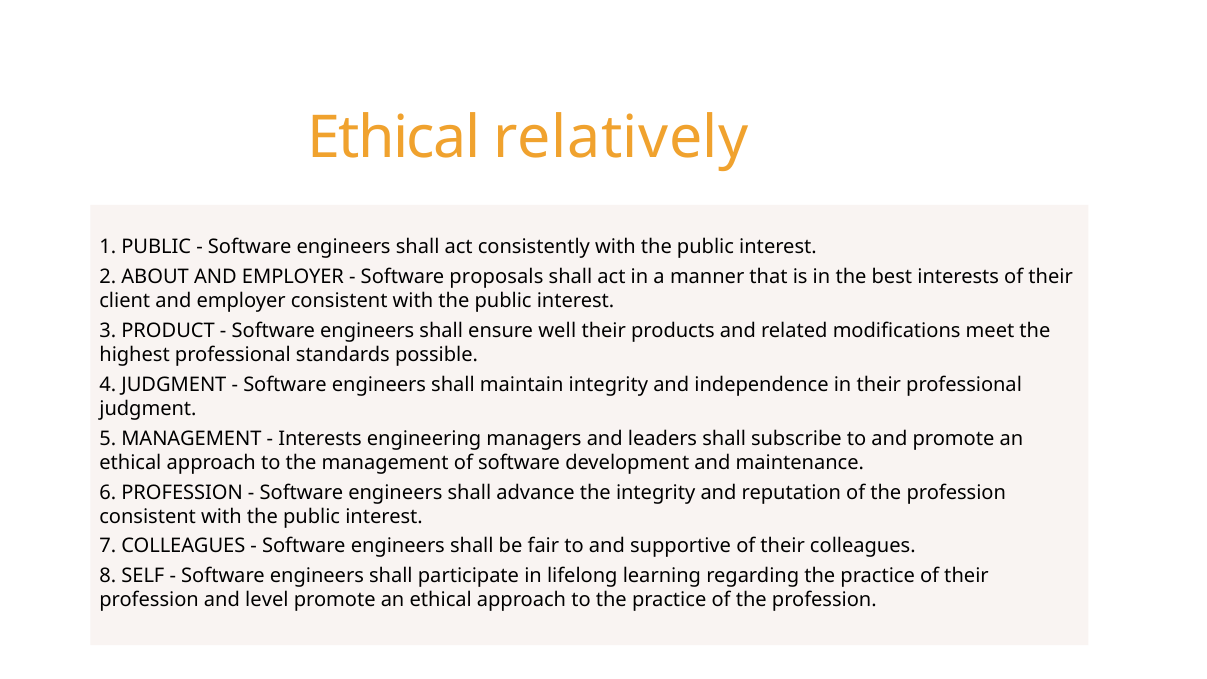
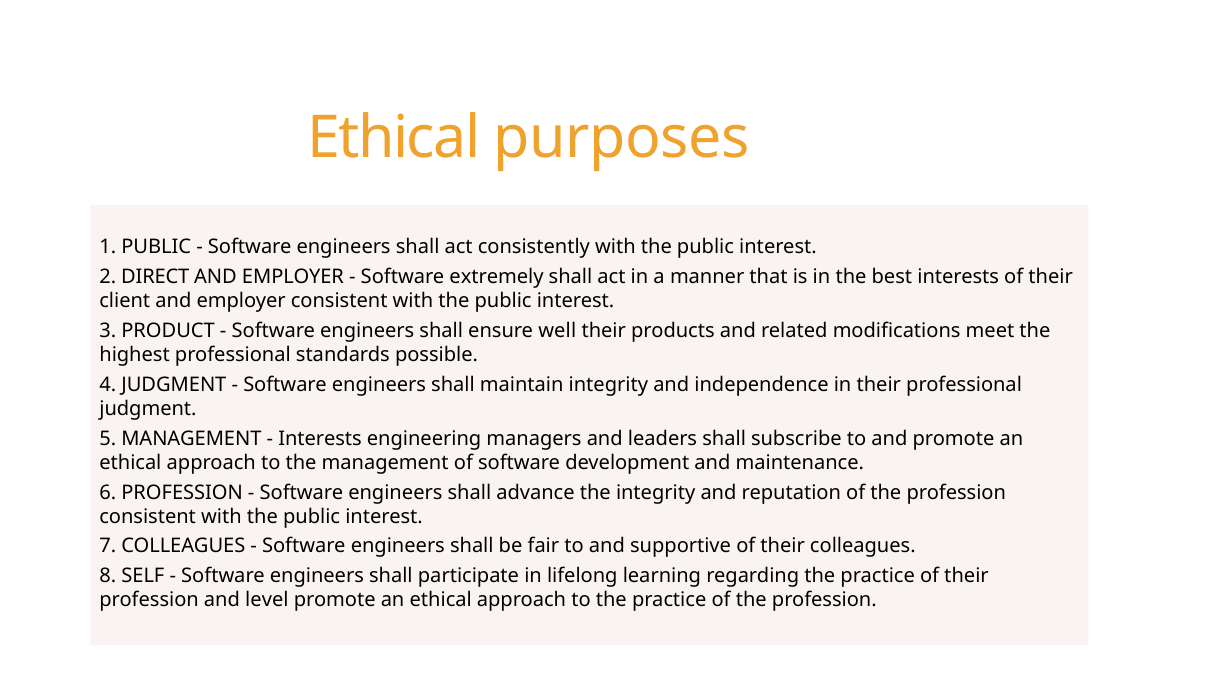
relatively: relatively -> purposes (621, 138)
ABOUT: ABOUT -> DIRECT (155, 277)
proposals: proposals -> extremely (497, 277)
